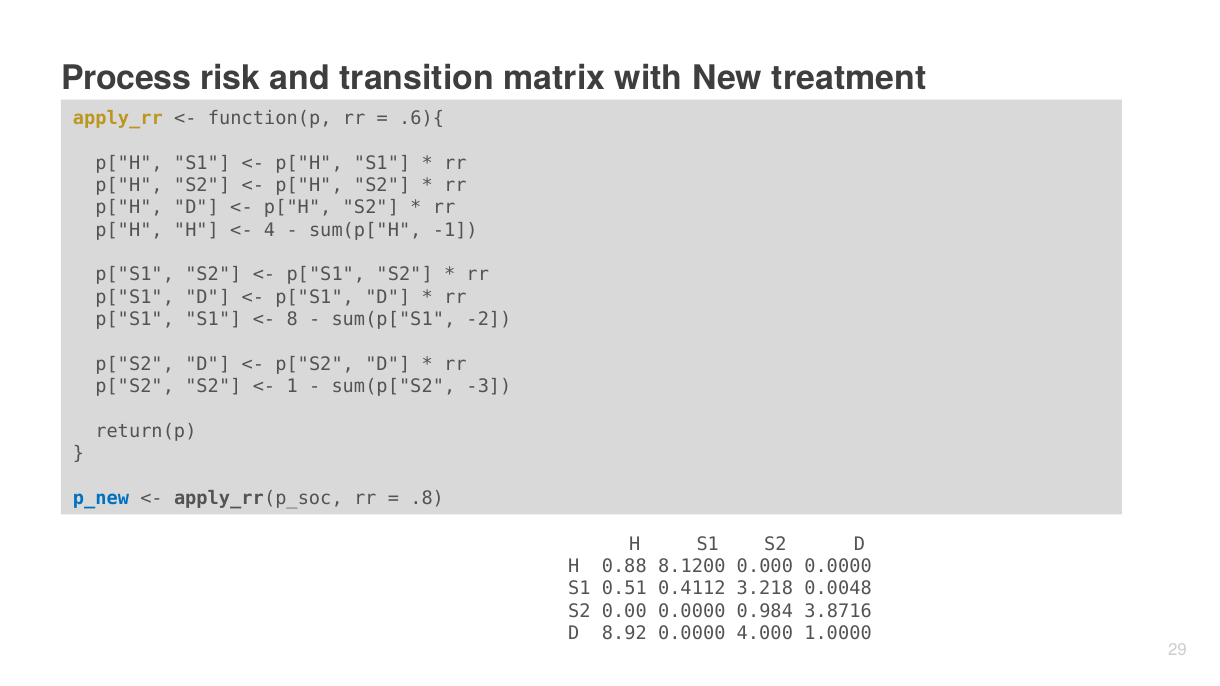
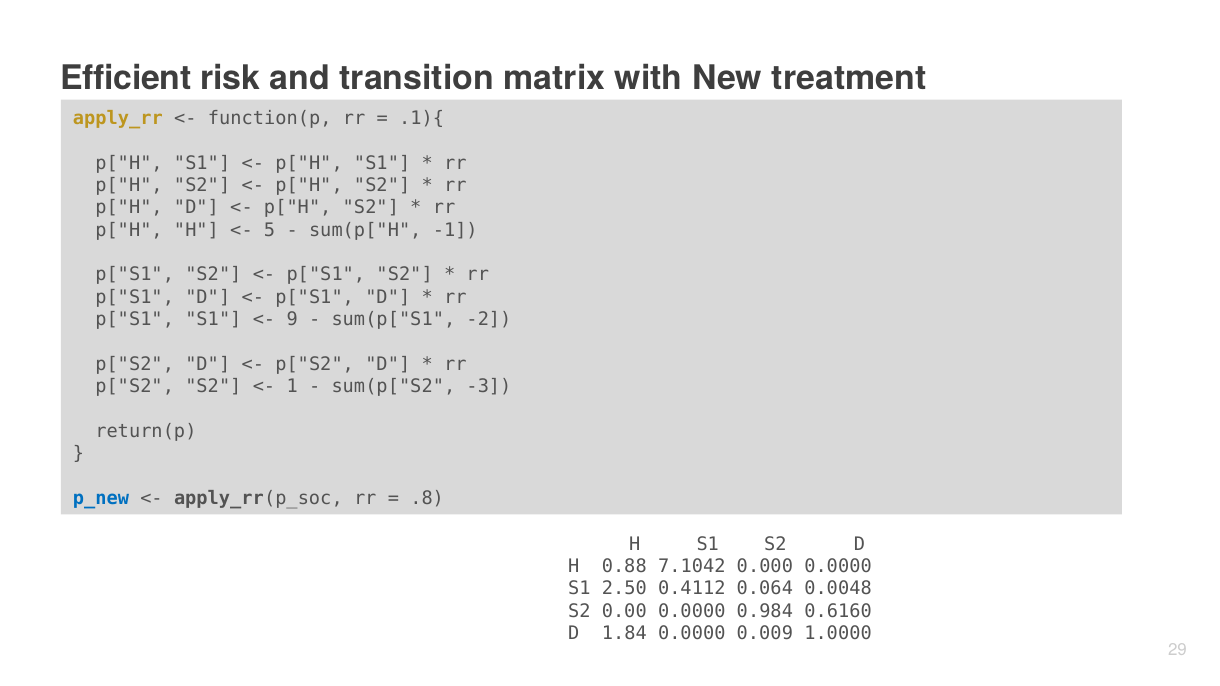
Process: Process -> Efficient (126, 79)
.6){: .6){ -> .1){ (422, 118)
4: 4 -> 5 (270, 230)
8: 8 -> 9 (292, 320)
8.1200: 8.1200 -> 7.1042 (692, 567)
0.51: 0.51 -> 2.50 (624, 589)
3.218: 3.218 -> 0.064 (765, 589)
3.8716: 3.8716 -> 0.6160 (838, 611)
8.92: 8.92 -> 1.84 (624, 634)
4.000: 4.000 -> 0.009 (765, 634)
